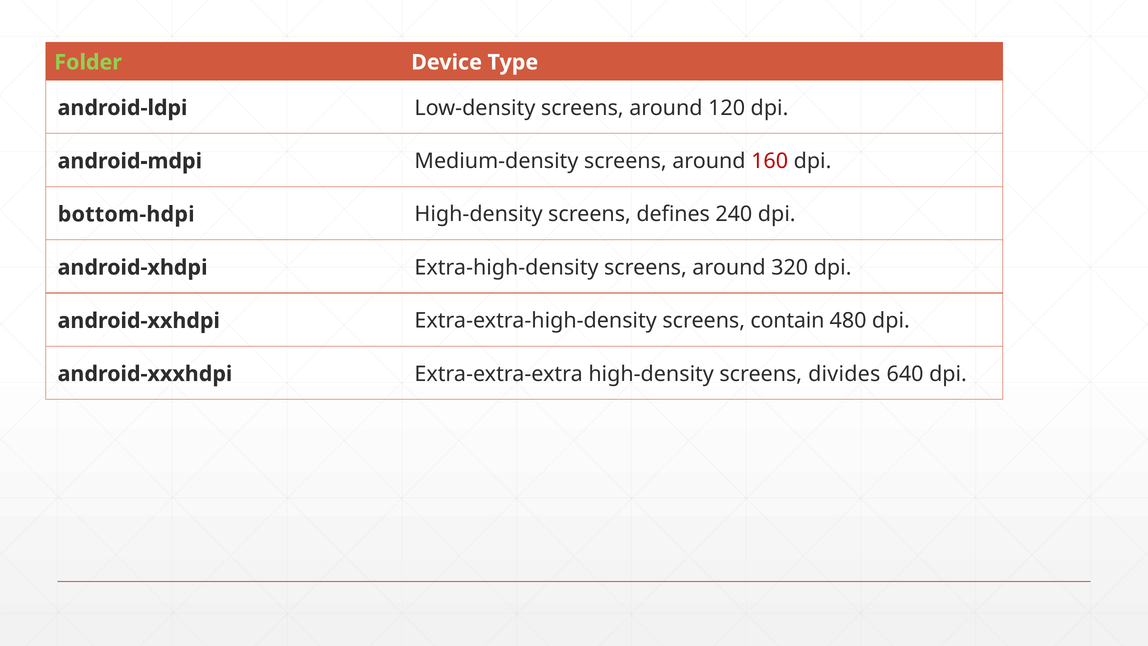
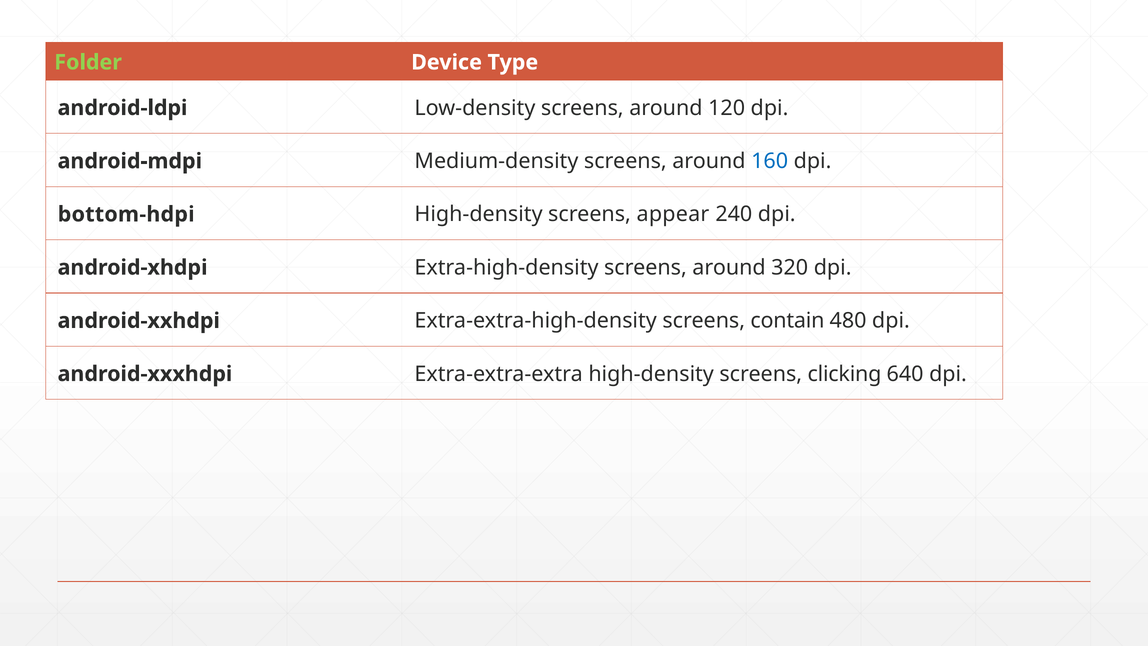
160 colour: red -> blue (770, 161)
defines: defines -> appear (673, 214)
divides: divides -> clicking (844, 374)
